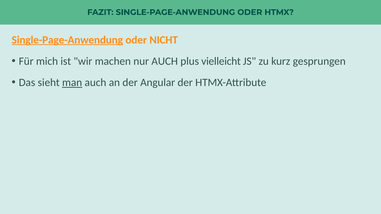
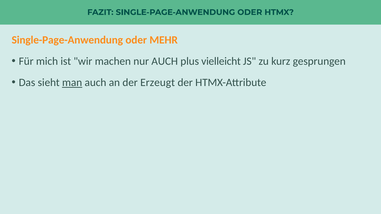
Single-Page-Anwendung underline: present -> none (67, 40)
NICHT: NICHT -> MEHR (164, 40)
Angular: Angular -> Erzeugt (158, 83)
